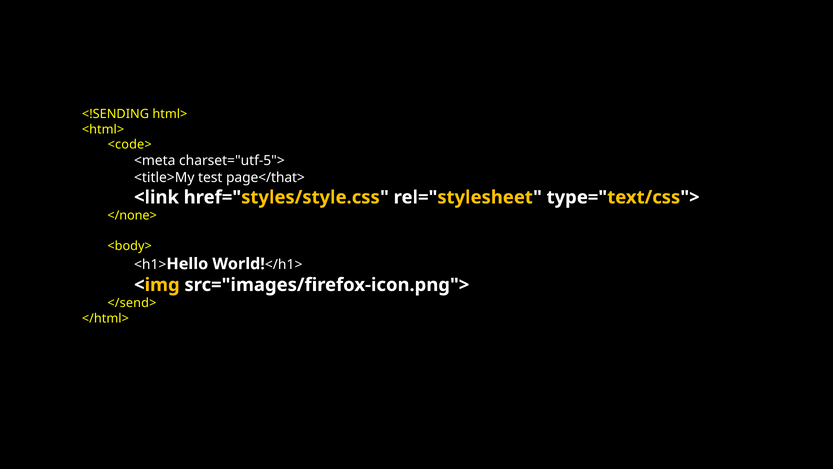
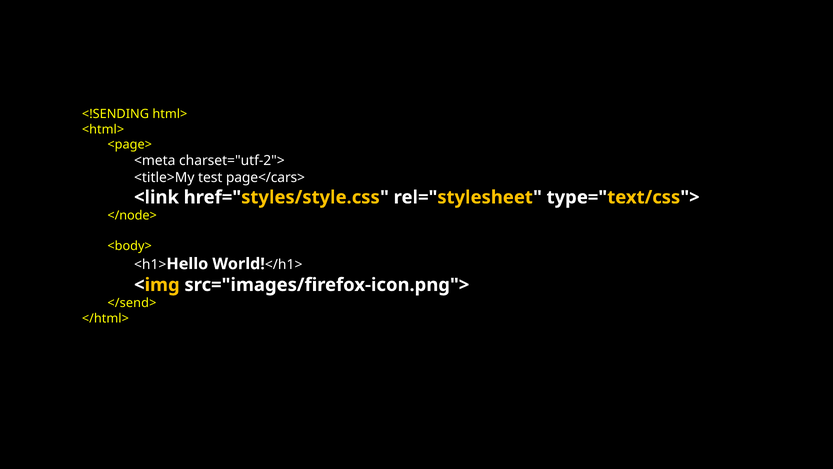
<code>: <code> -> <page> (130, 145)
charset="utf-5">: charset="utf-5"> -> charset="utf-2"> (232, 161)
page</that>: page</that> -> page</cars> (265, 177)
</none>: </none> -> </node> (132, 215)
